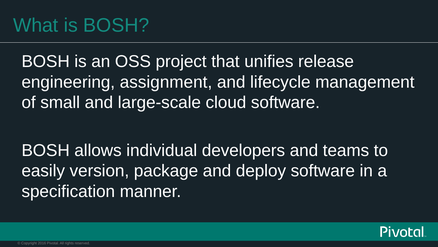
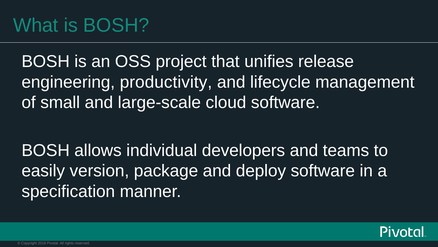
assignment: assignment -> productivity (166, 82)
